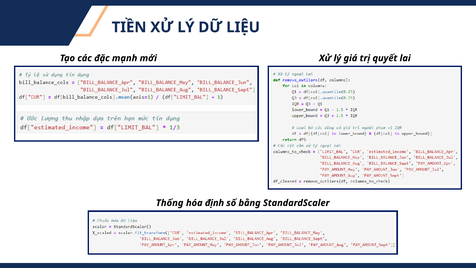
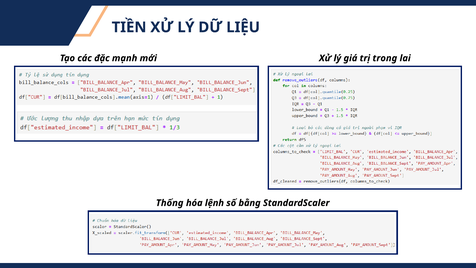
quyết: quyết -> trong (385, 58)
định: định -> lệnh (214, 203)
